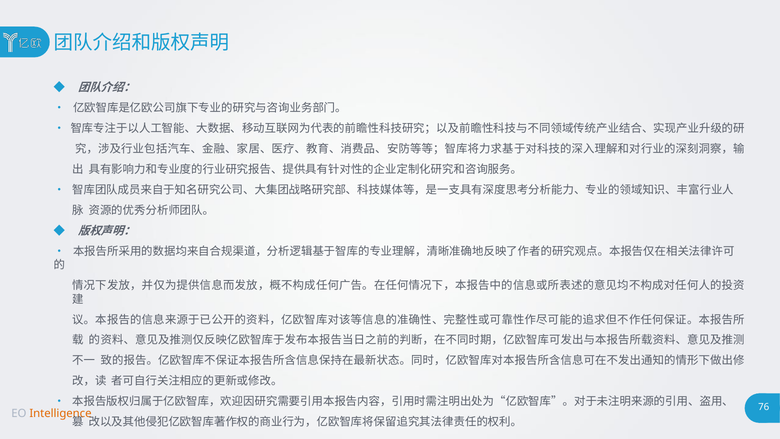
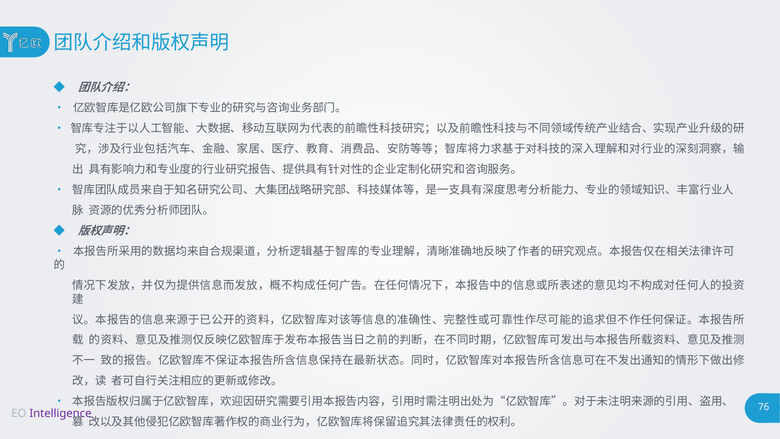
Intelligence colour: orange -> purple (60, 413)
